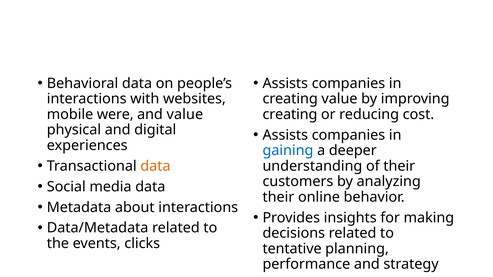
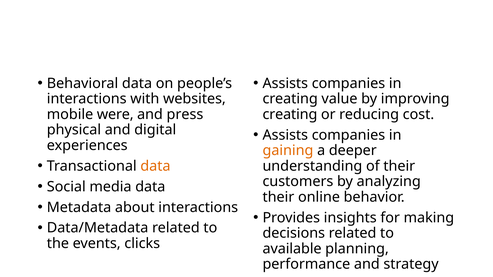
and value: value -> press (185, 114)
gaining colour: blue -> orange (288, 151)
tentative: tentative -> available (292, 249)
